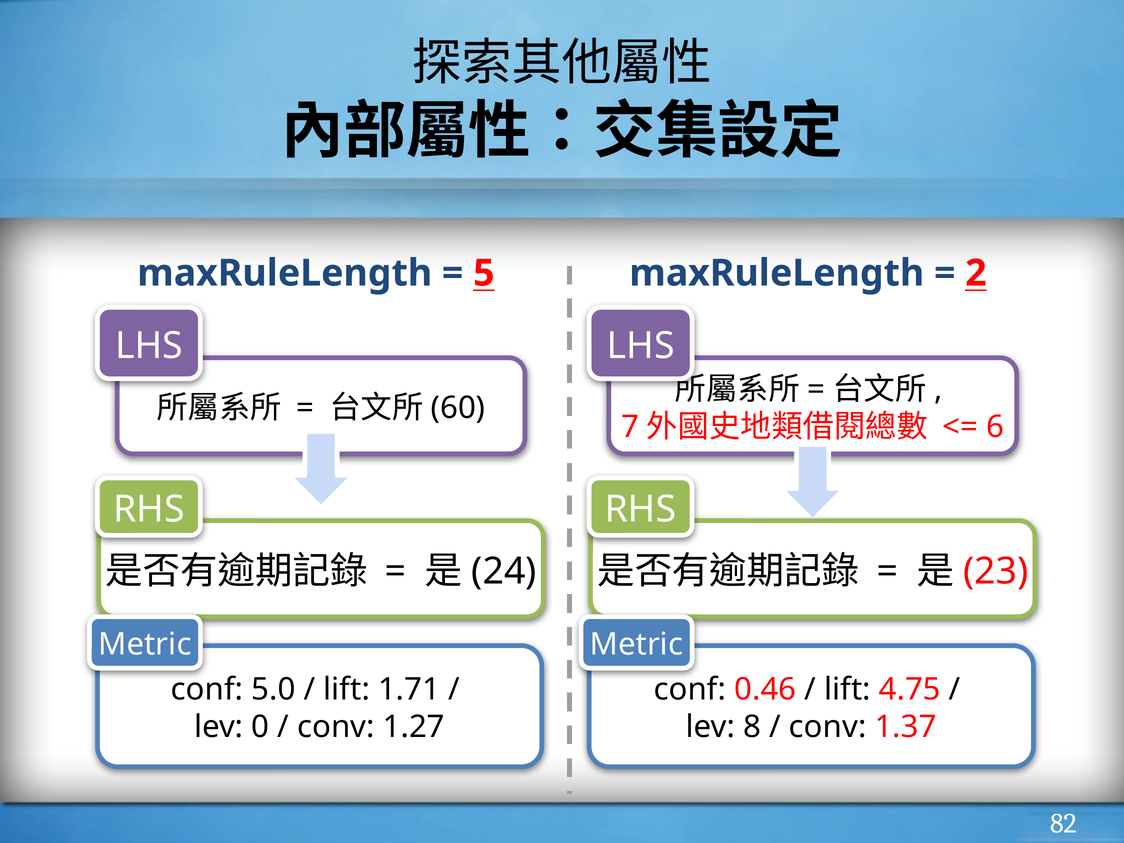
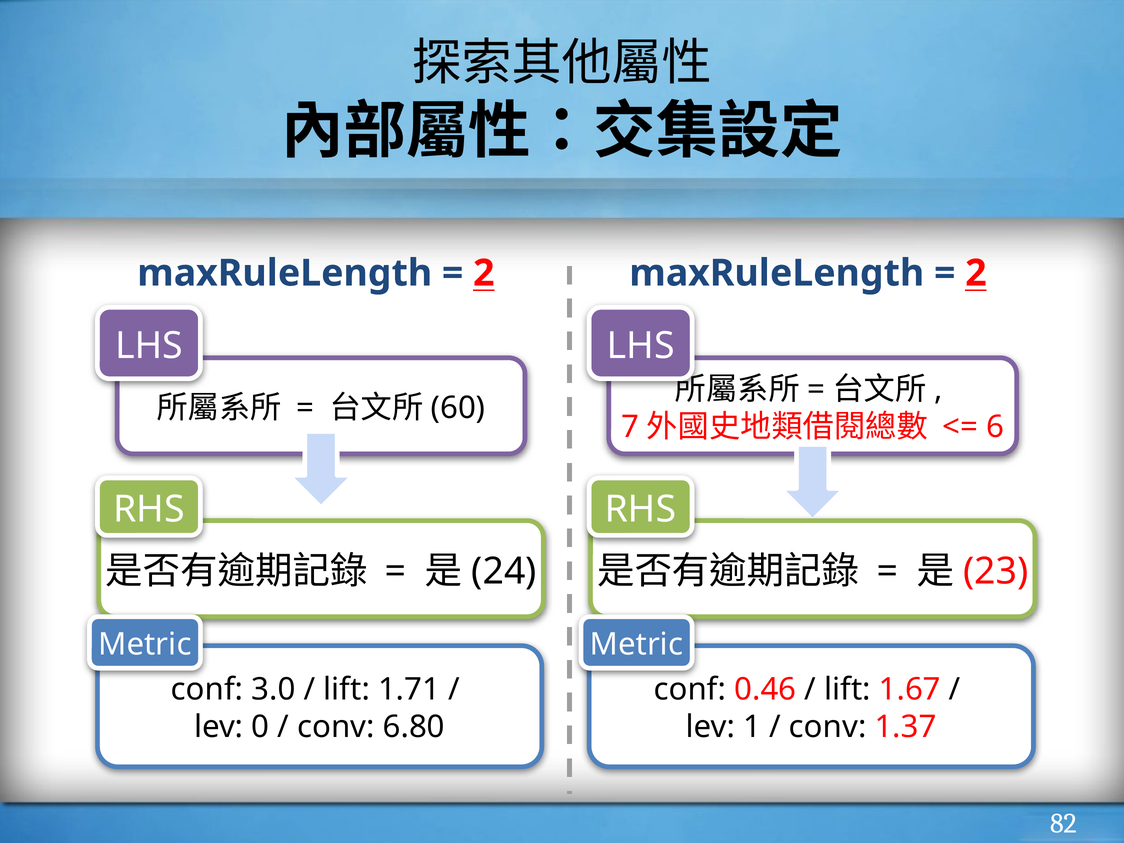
5: 5 -> 2 (484, 273)
5.0: 5.0 -> 3.0 (274, 690)
4.75: 4.75 -> 1.67 (910, 690)
1.27: 1.27 -> 6.80 (414, 727)
8: 8 -> 1 (752, 727)
